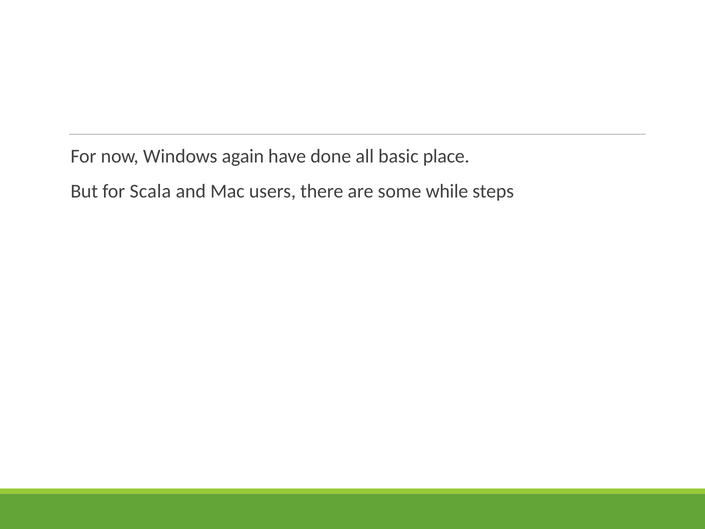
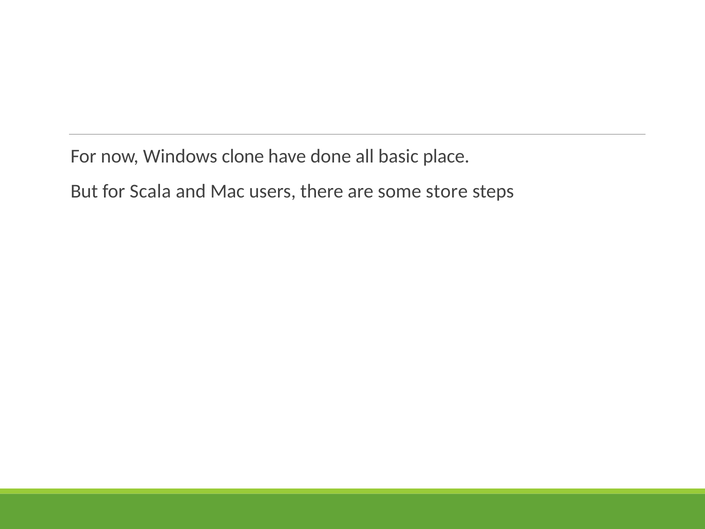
again: again -> clone (243, 156)
while: while -> store (447, 191)
